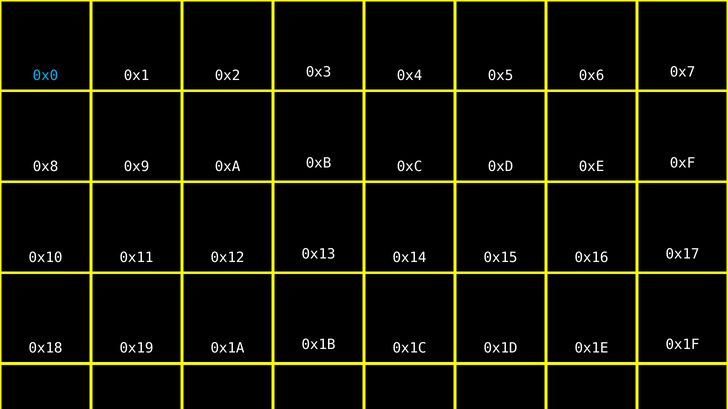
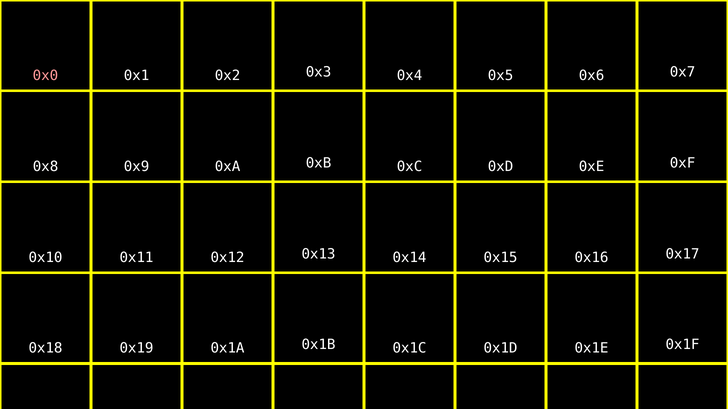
0x0 colour: light blue -> pink (45, 76)
